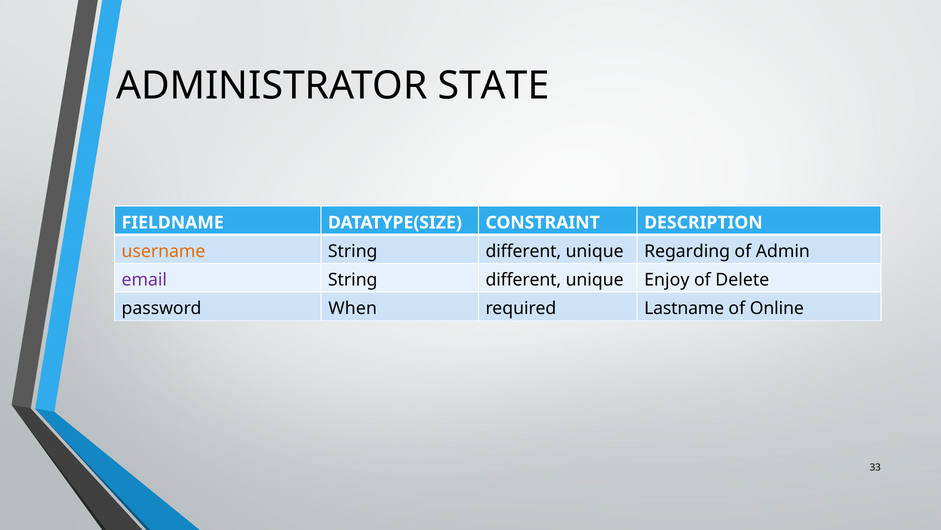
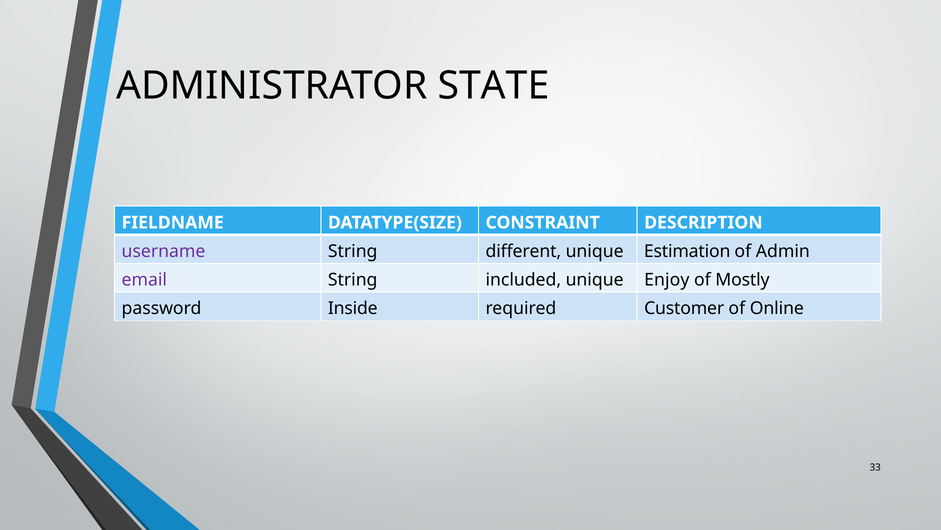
username colour: orange -> purple (164, 251)
Regarding: Regarding -> Estimation (687, 251)
different: different -> included (523, 280)
Delete: Delete -> Mostly (742, 280)
When: When -> Inside (353, 308)
Lastname: Lastname -> Customer (684, 308)
